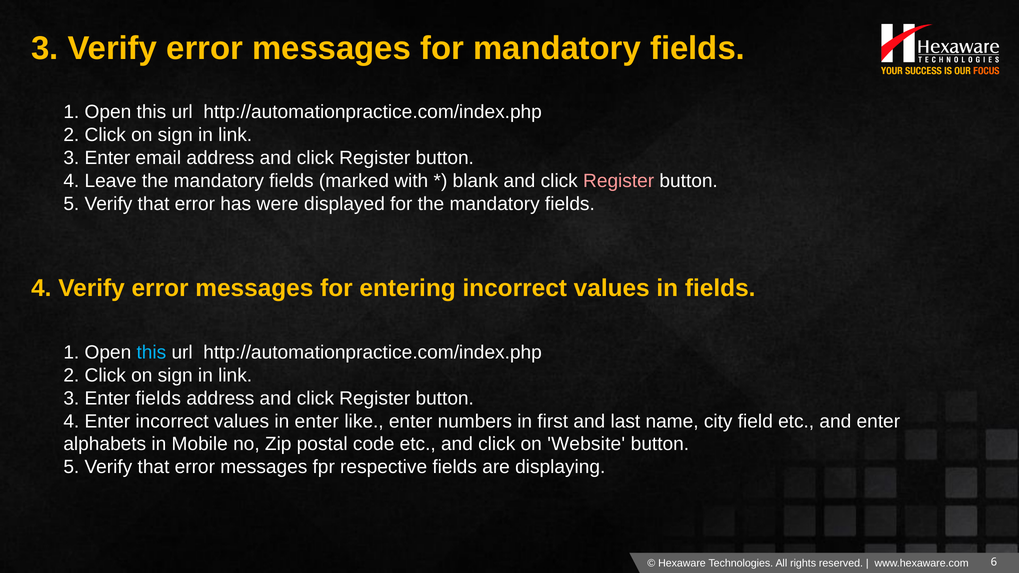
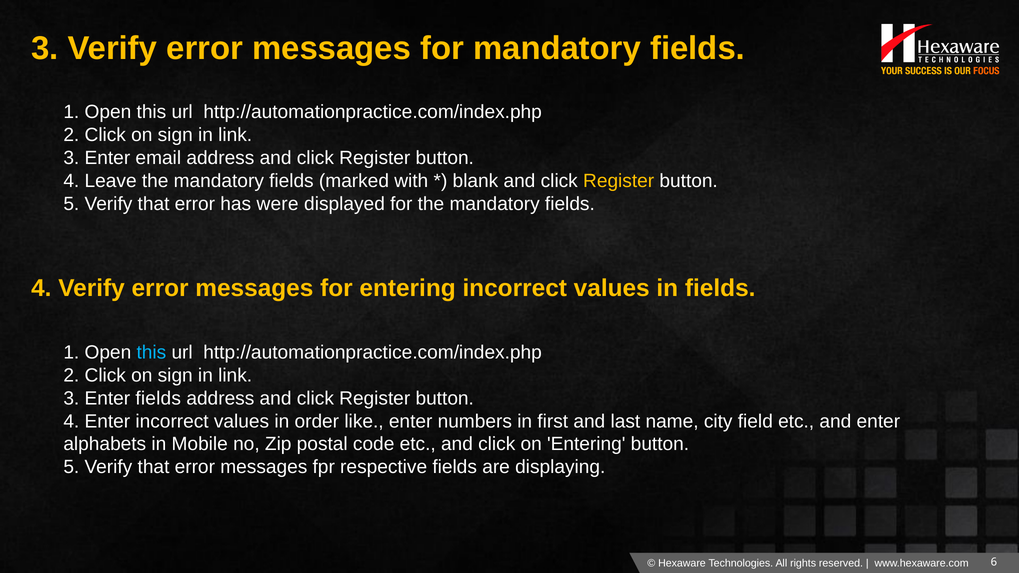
Register colour: pink -> yellow (619, 181)
in enter: enter -> order (317, 421)
on Website: Website -> Entering (586, 444)
